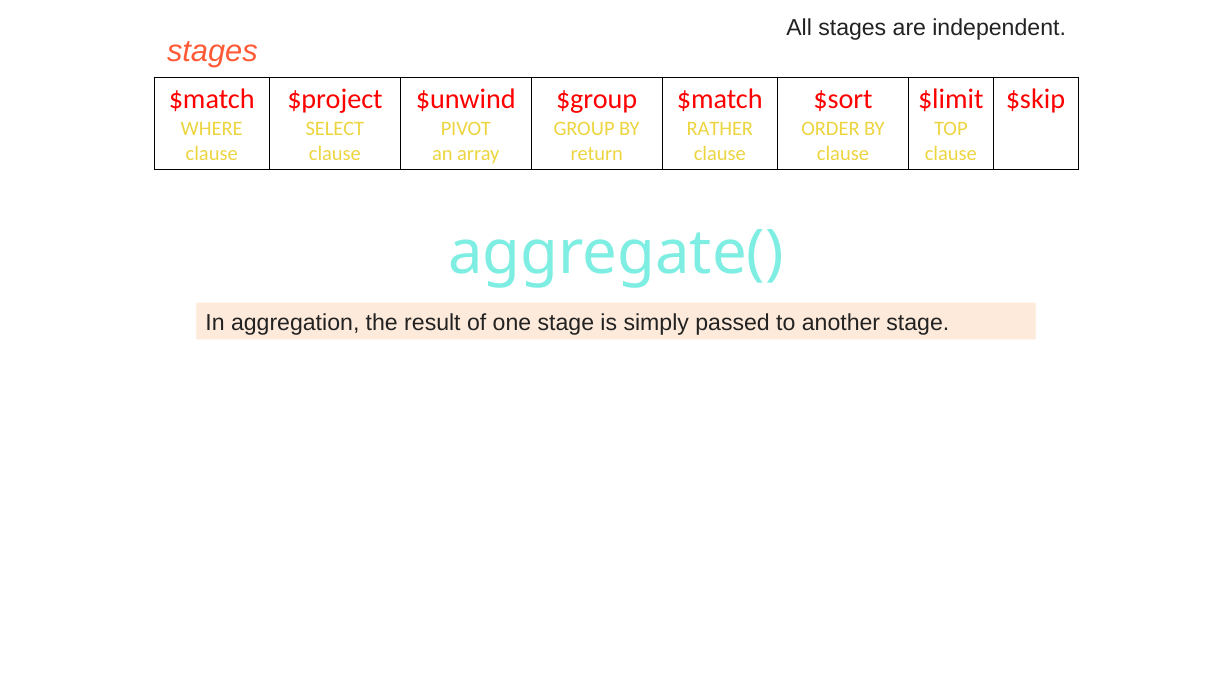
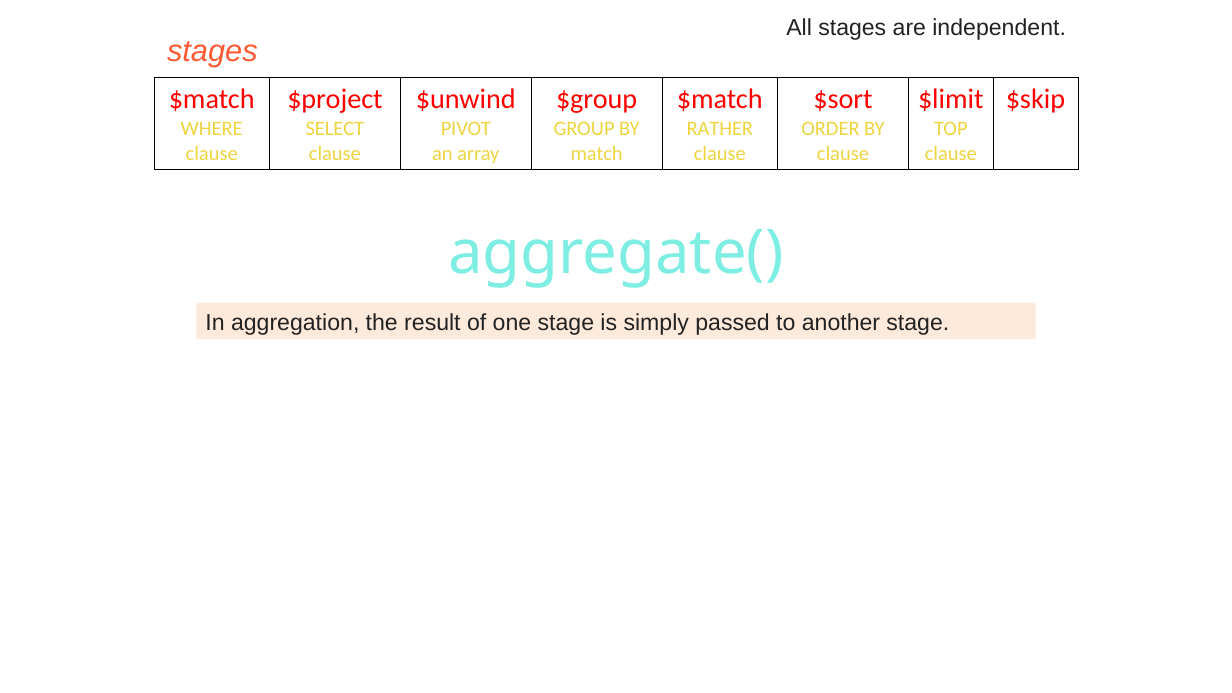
return: return -> match (597, 154)
